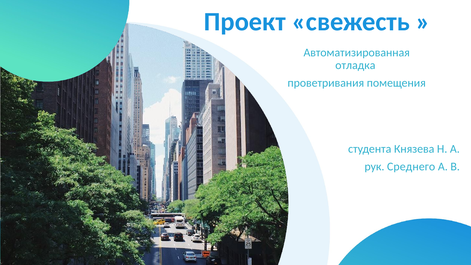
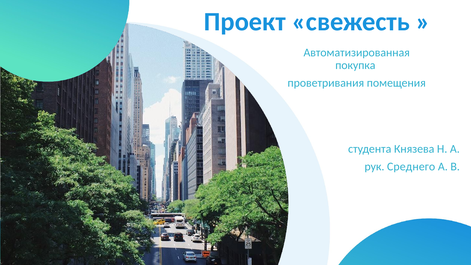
отладка: отладка -> покупка (355, 65)
